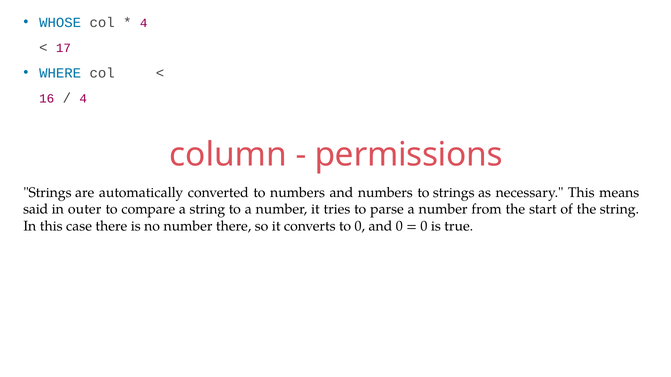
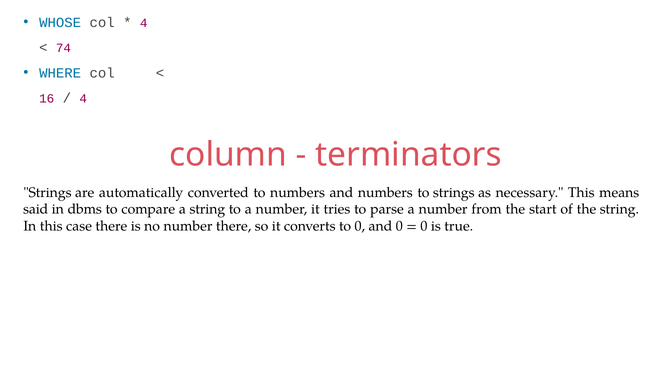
17: 17 -> 74 (63, 48)
permissions: permissions -> terminators (409, 155)
outer: outer -> dbms (85, 209)
